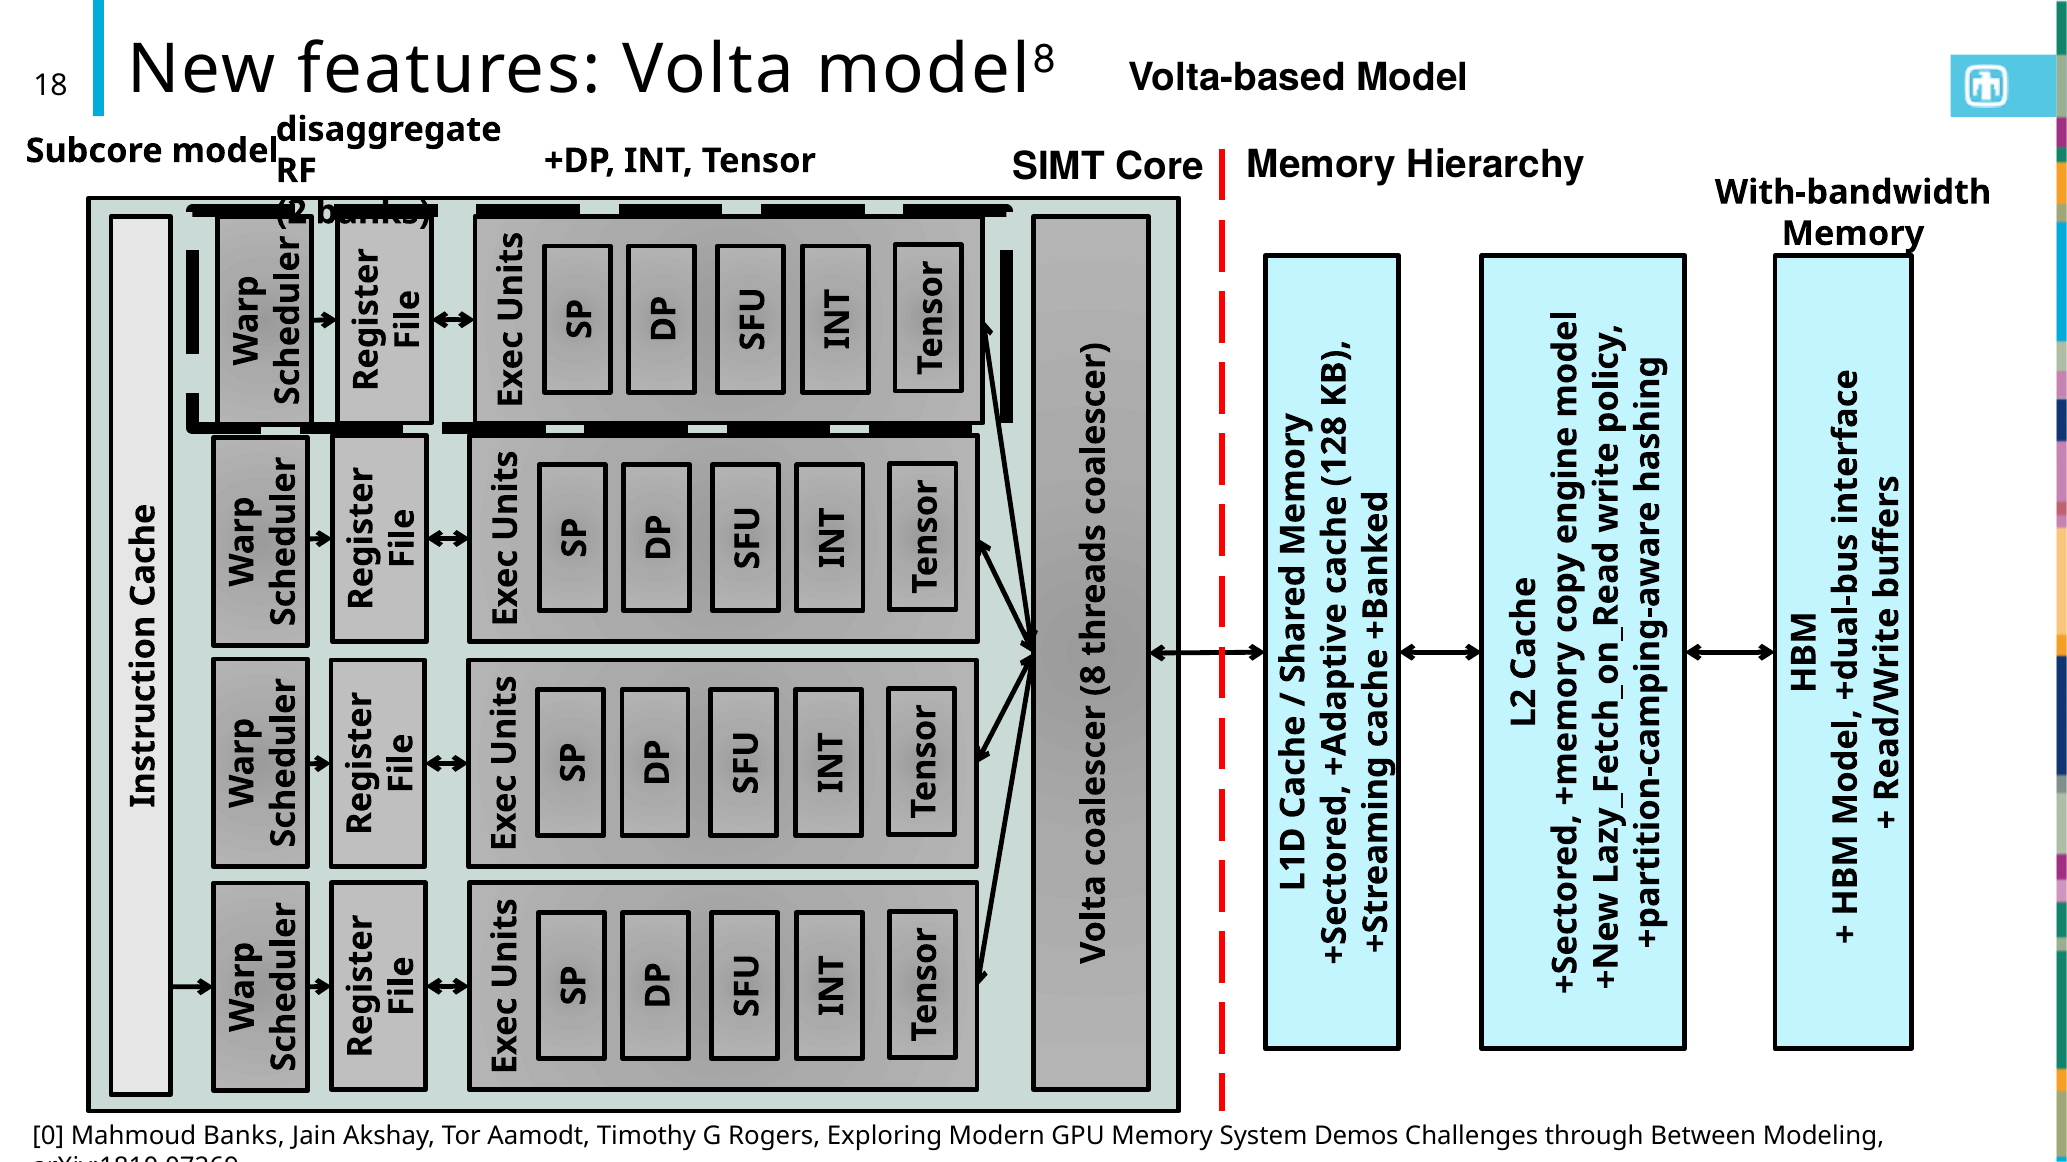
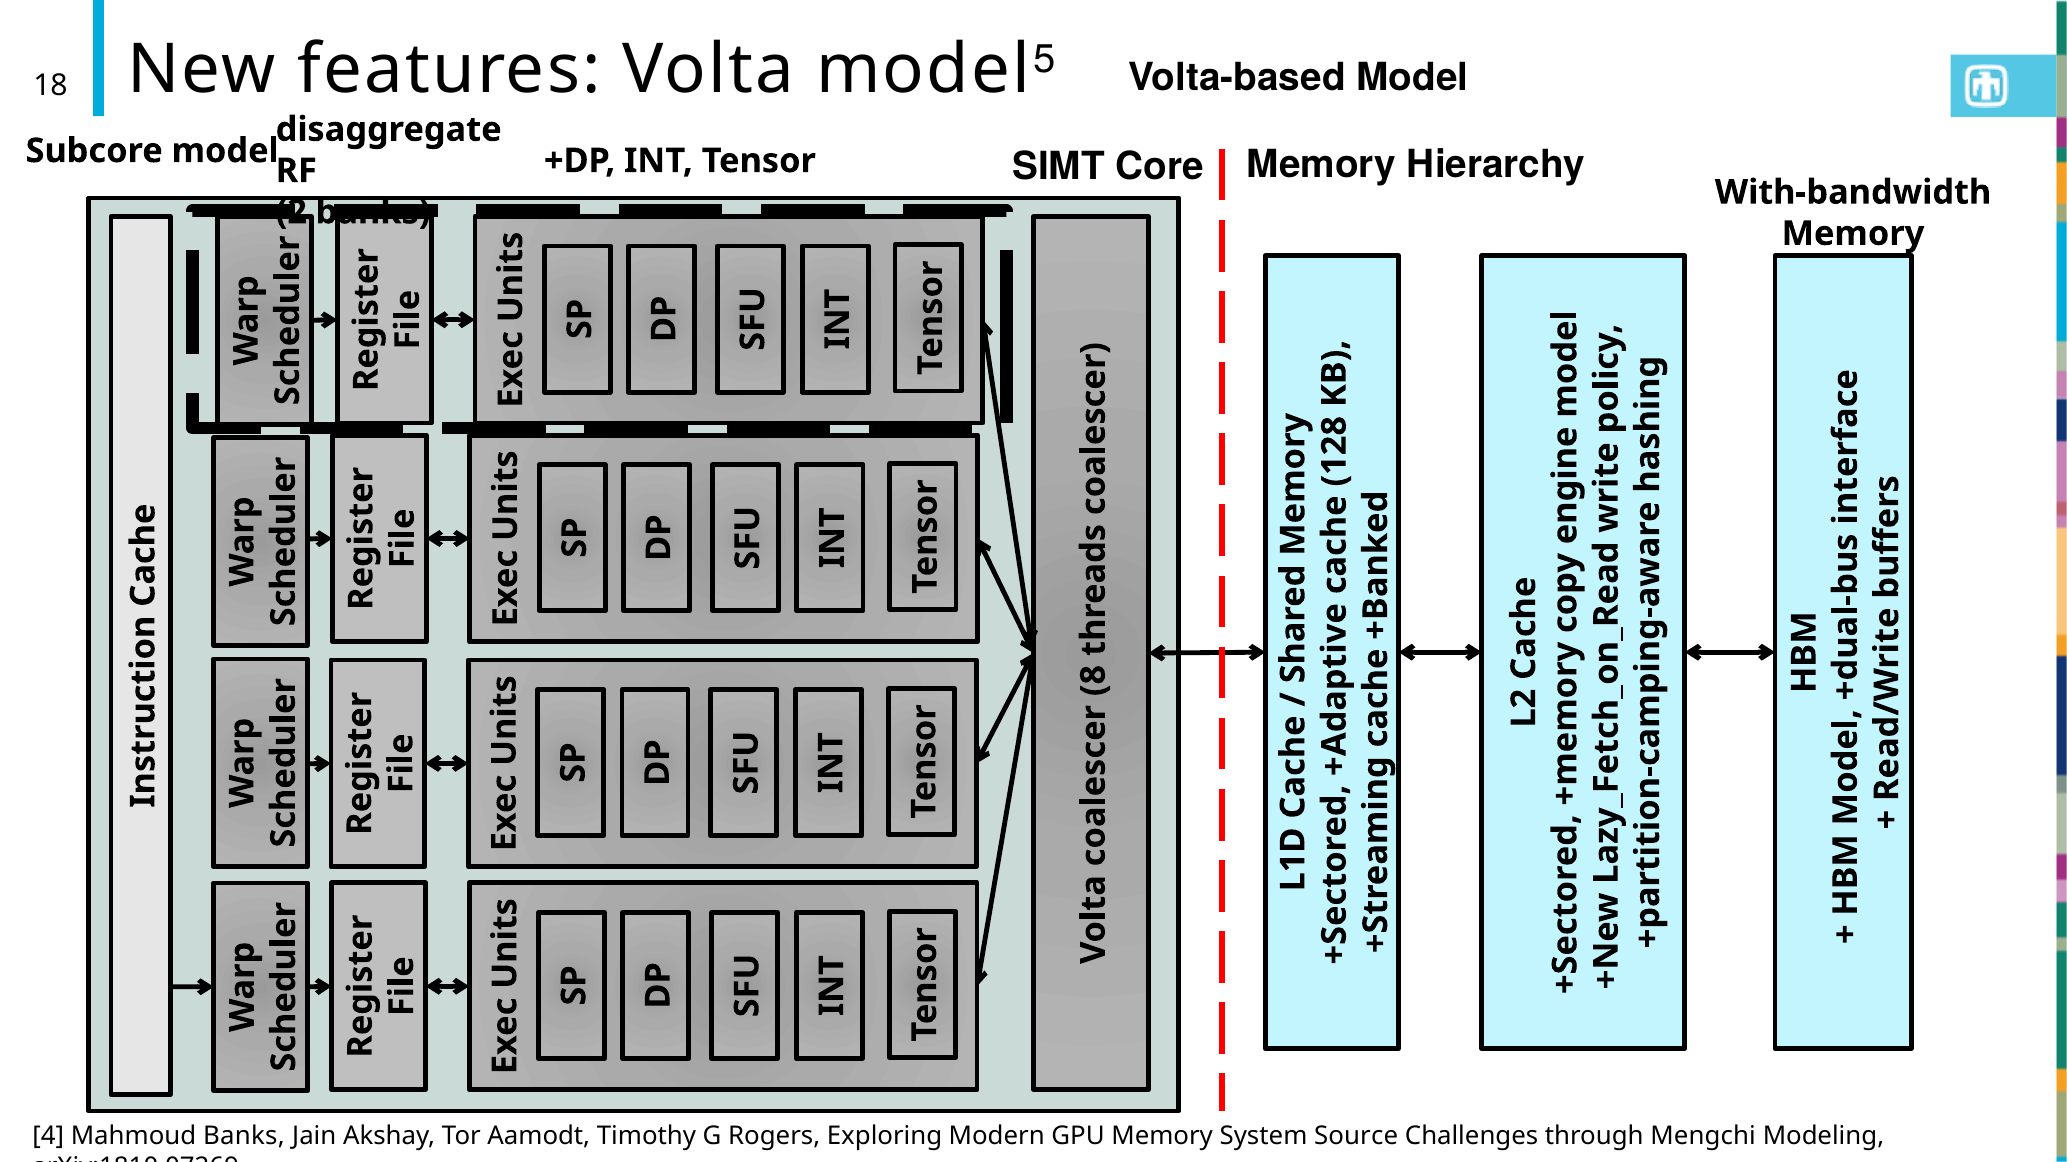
8: 8 -> 5 (1045, 59)
0: 0 -> 4 (48, 1137)
Demos: Demos -> Source (1356, 1137)
Between: Between -> Mengchi (1703, 1137)
